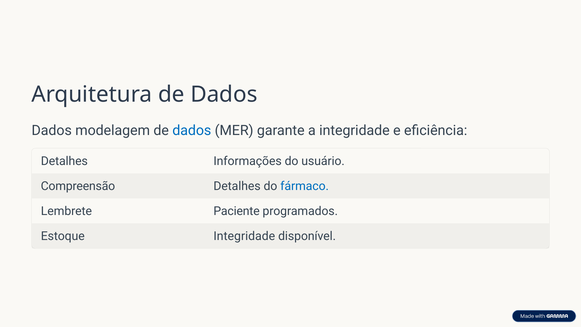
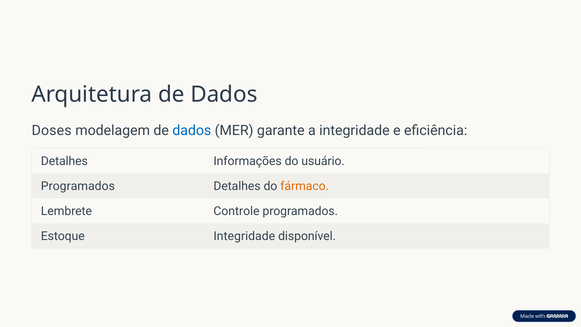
Dados: Dados -> Doses (52, 130)
Compreensão: Compreensão -> Programados (78, 186)
fármaco colour: blue -> orange (305, 186)
Paciente: Paciente -> Controle (236, 211)
